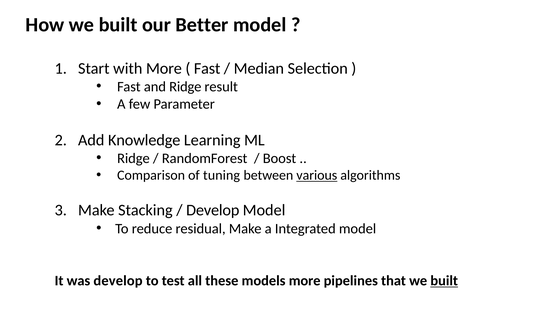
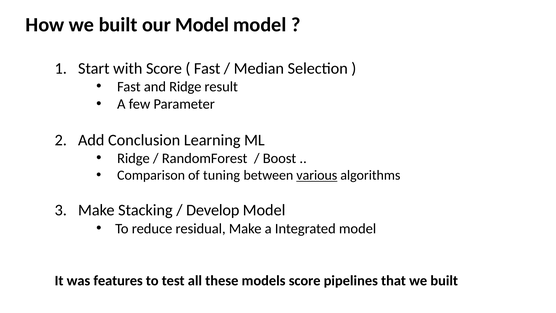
our Better: Better -> Model (202, 25)
with More: More -> Score (164, 68)
Knowledge: Knowledge -> Conclusion (144, 140)
was develop: develop -> features (118, 281)
models more: more -> score (305, 281)
built underline: present -> none (444, 281)
